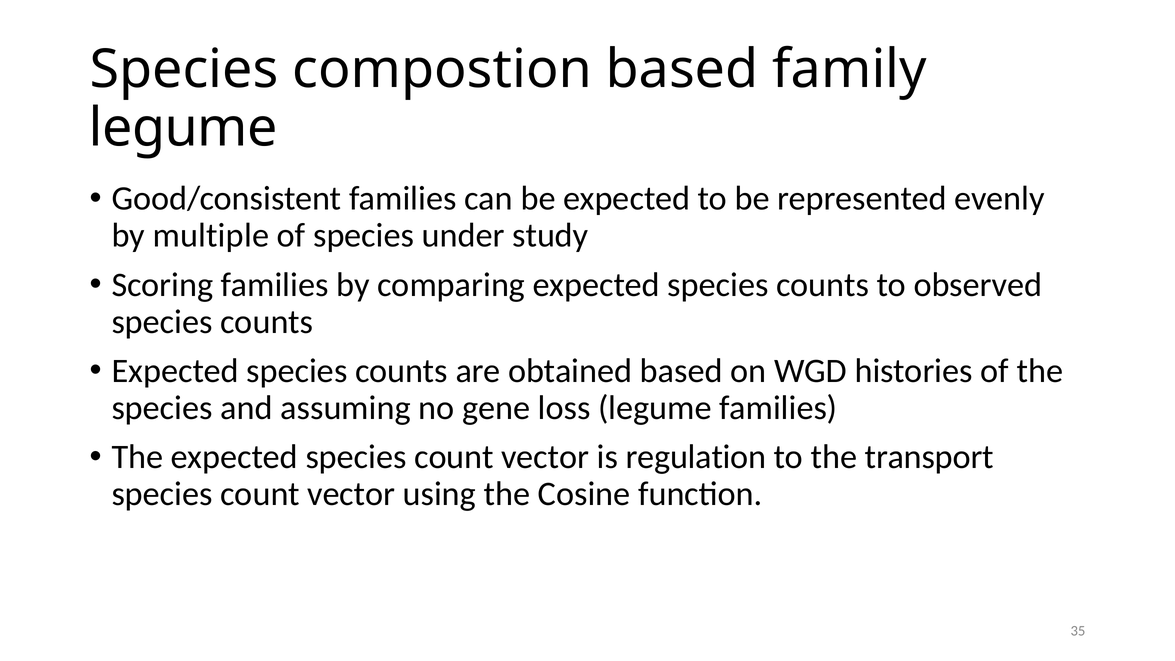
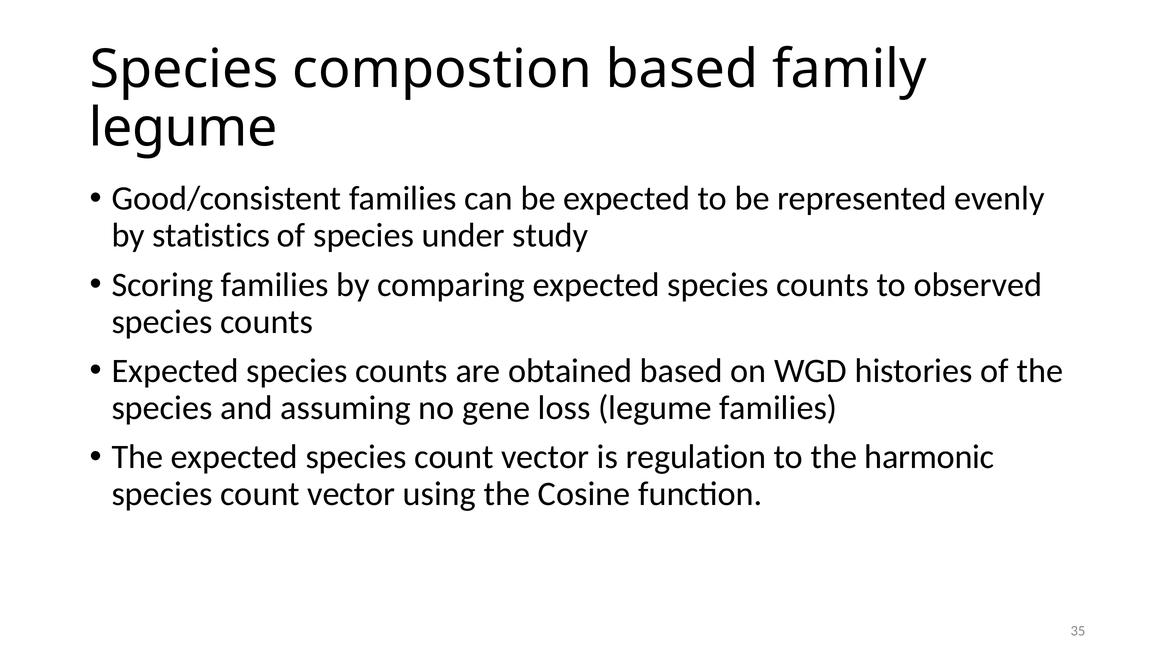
multiple: multiple -> statistics (211, 236)
transport: transport -> harmonic (929, 457)
